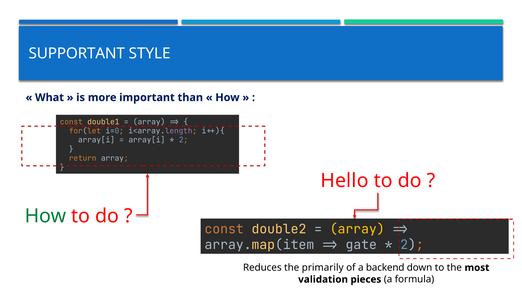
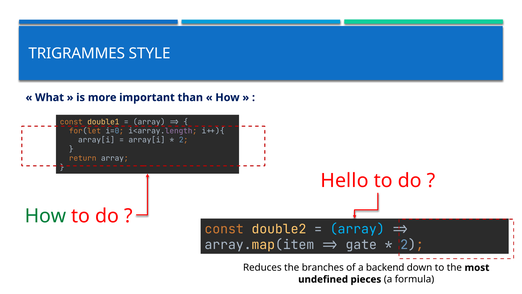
SUPPORTANT: SUPPORTANT -> TRIGRAMMES (77, 53)
array colour: yellow -> light blue (357, 229)
primarily: primarily -> branches (323, 267)
validation: validation -> undefined (323, 279)
